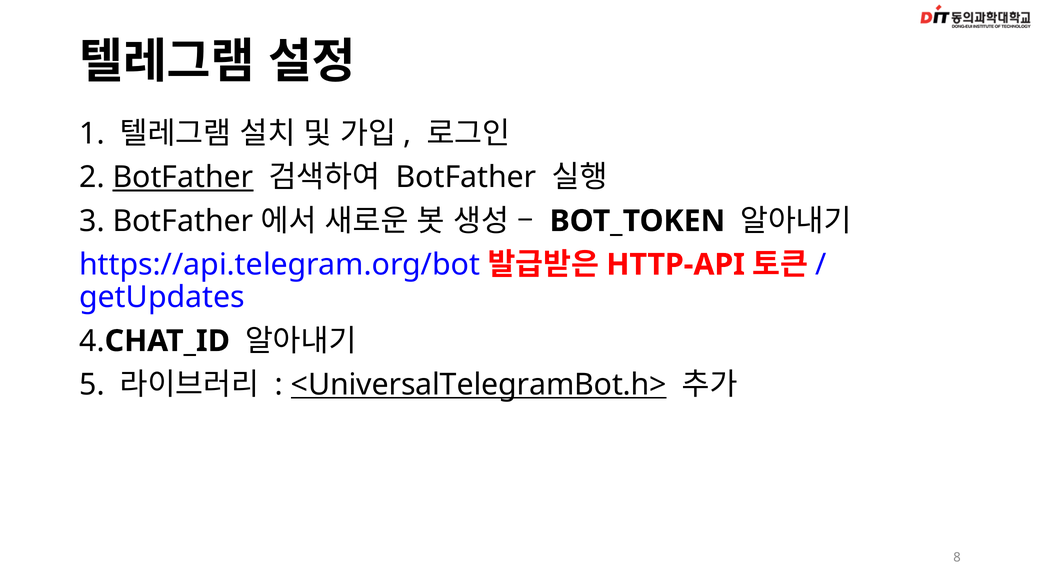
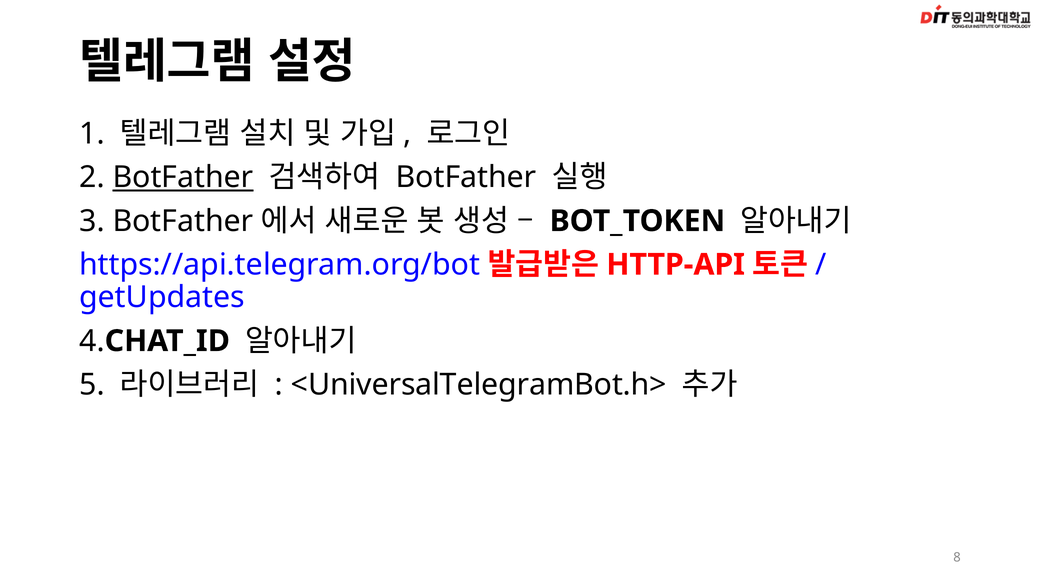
<UniversalTelegramBot.h> underline: present -> none (479, 385)
